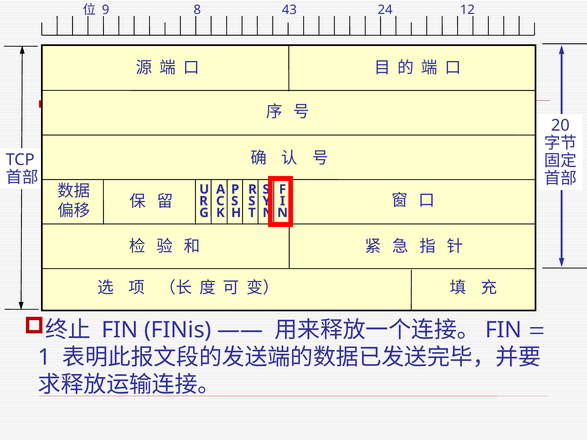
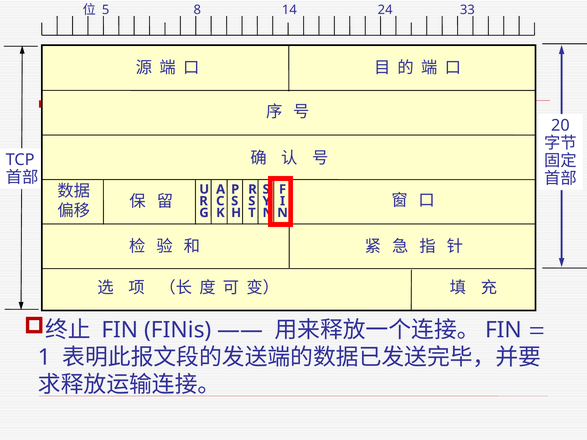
9: 9 -> 5 (106, 10)
43: 43 -> 14 (289, 10)
12: 12 -> 33 (467, 10)
